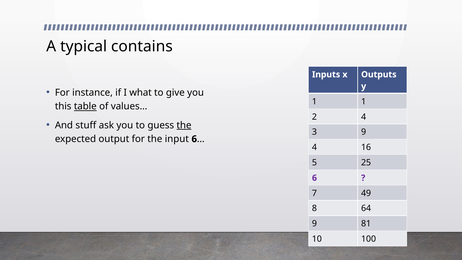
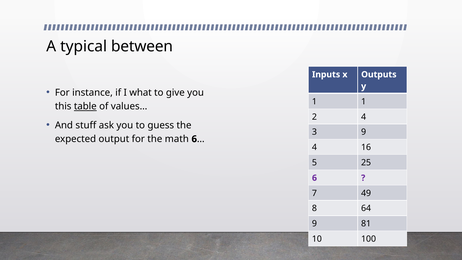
contains: contains -> between (142, 46)
the underline: present -> none (184, 125)
input: input -> math (177, 139)
